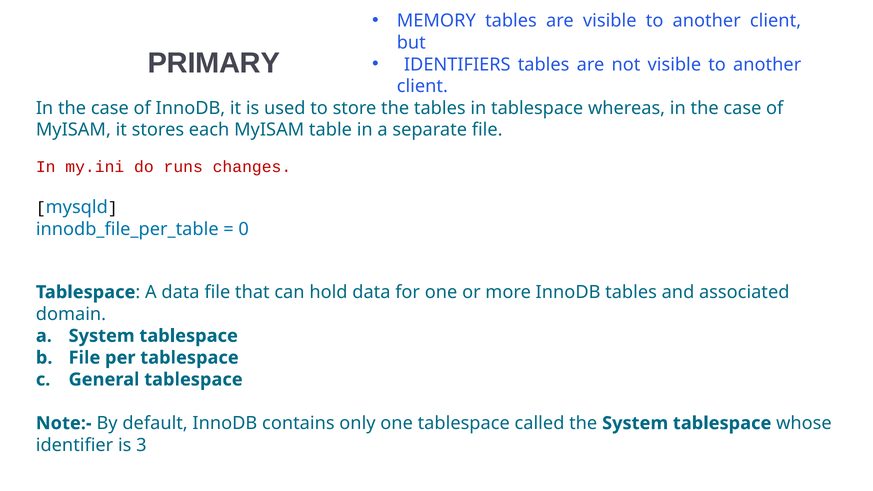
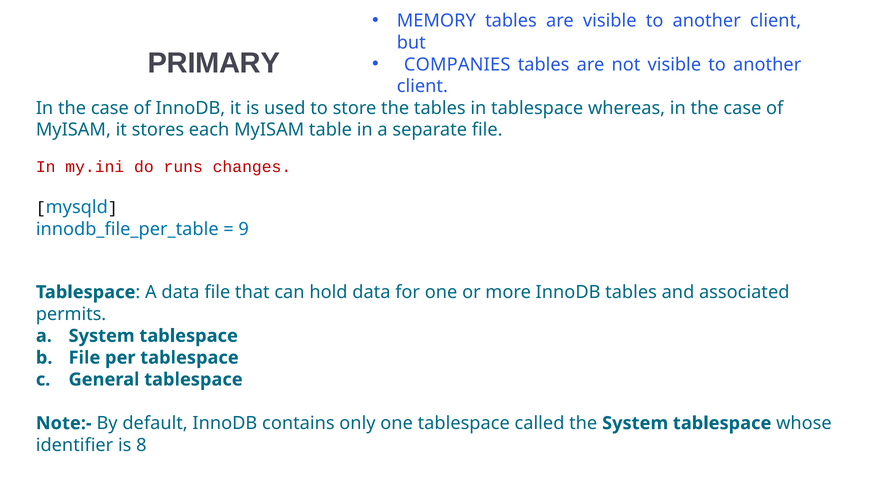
IDENTIFIERS: IDENTIFIERS -> COMPANIES (457, 65)
0: 0 -> 9 (244, 229)
domain: domain -> permits (71, 314)
3: 3 -> 8 (141, 445)
